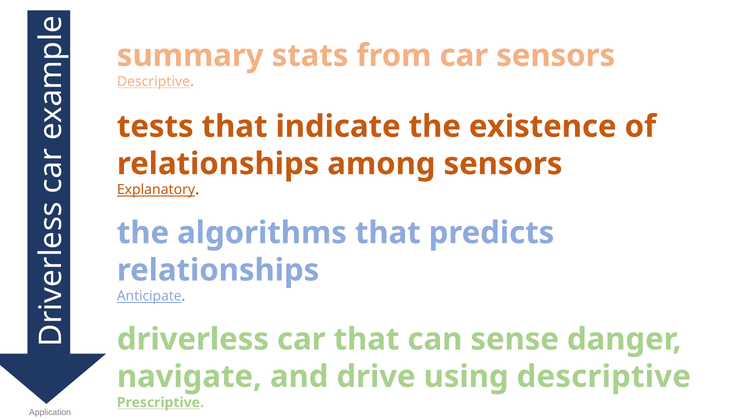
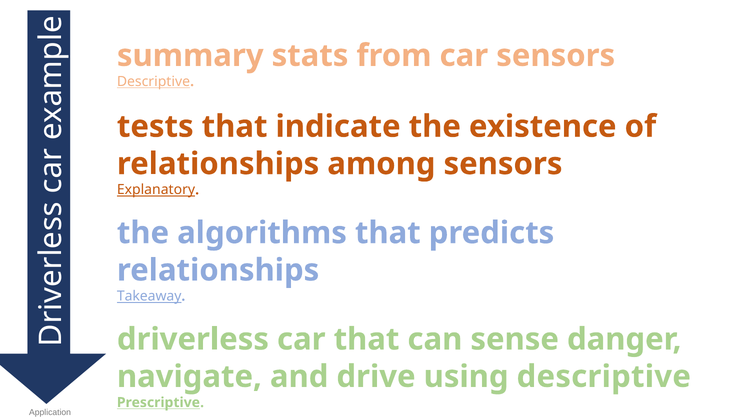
Anticipate: Anticipate -> Takeaway (149, 296)
